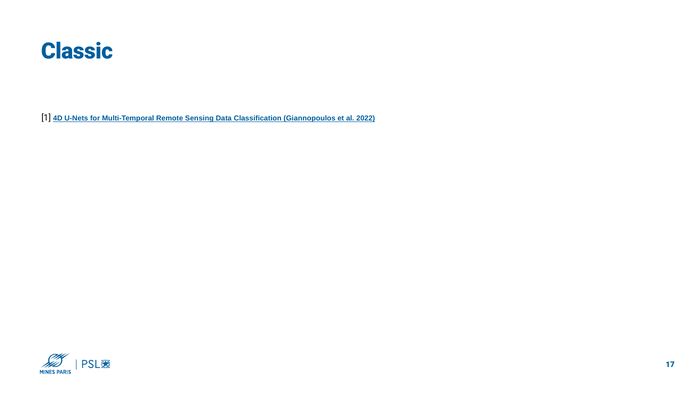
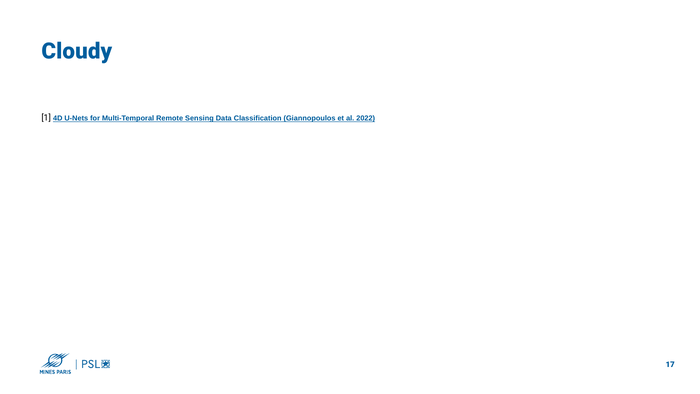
Classic: Classic -> Cloudy (77, 51)
